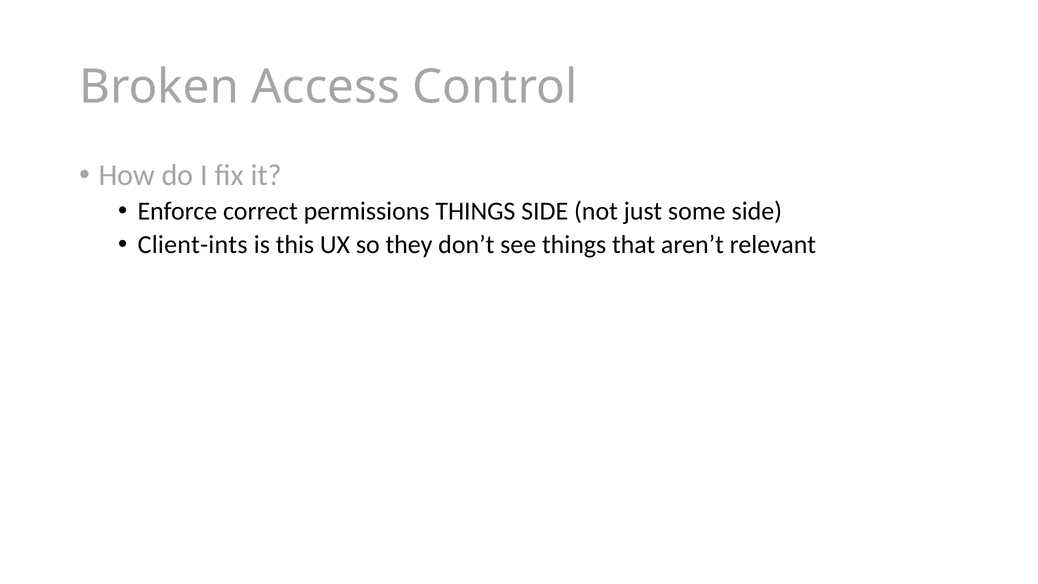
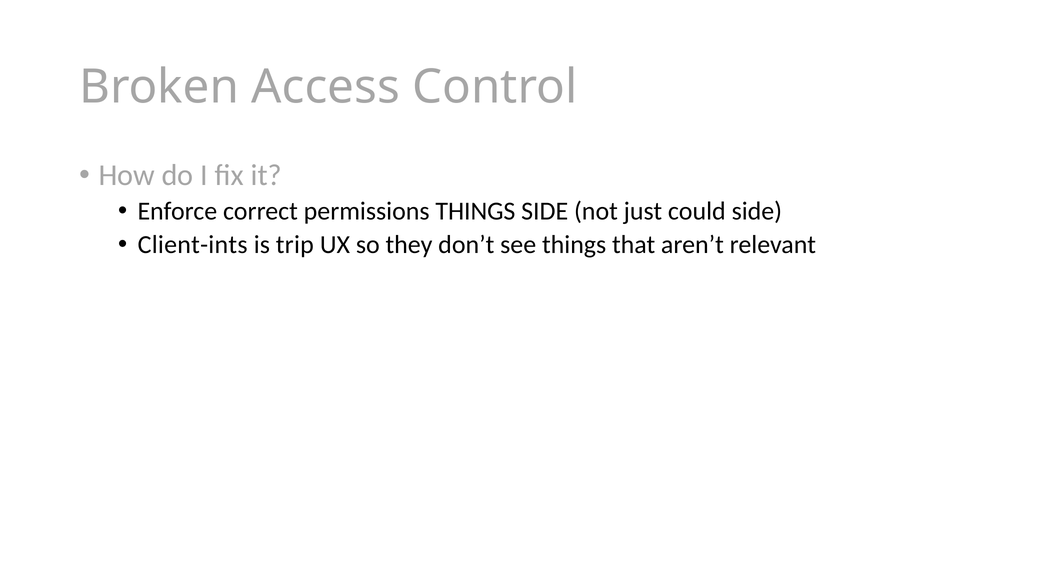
some: some -> could (697, 211)
this: this -> trip (295, 245)
